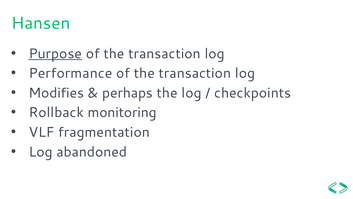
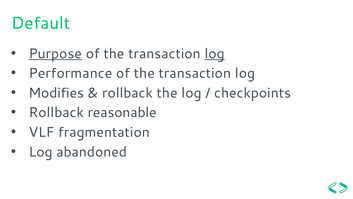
Hansen: Hansen -> Default (41, 23)
log underline: none -> present (215, 53)
perhaps: perhaps -> rollback (128, 93)
monitoring: monitoring -> reasonable (122, 112)
